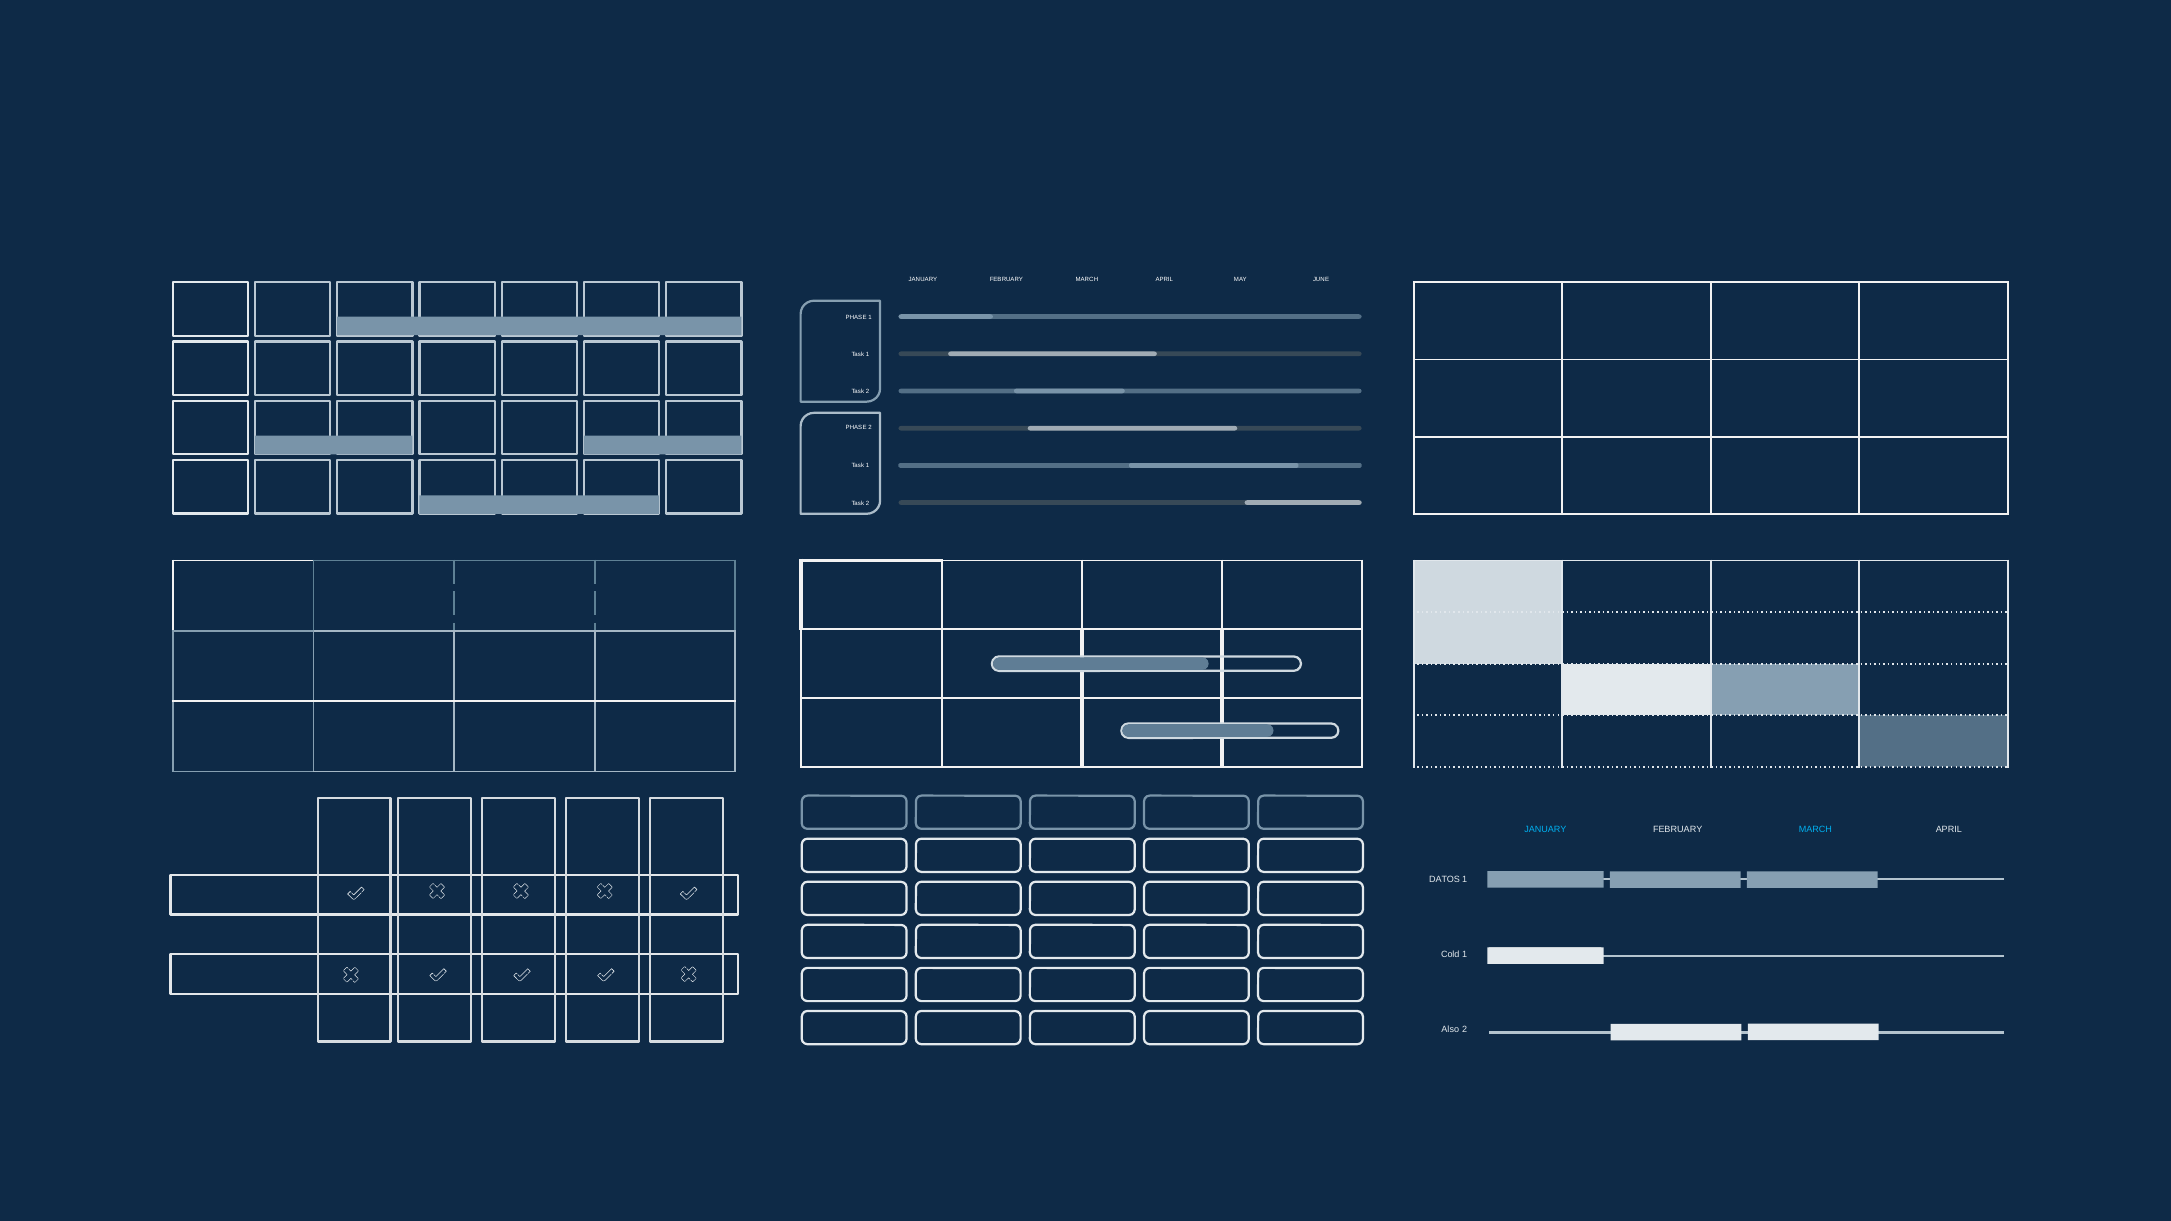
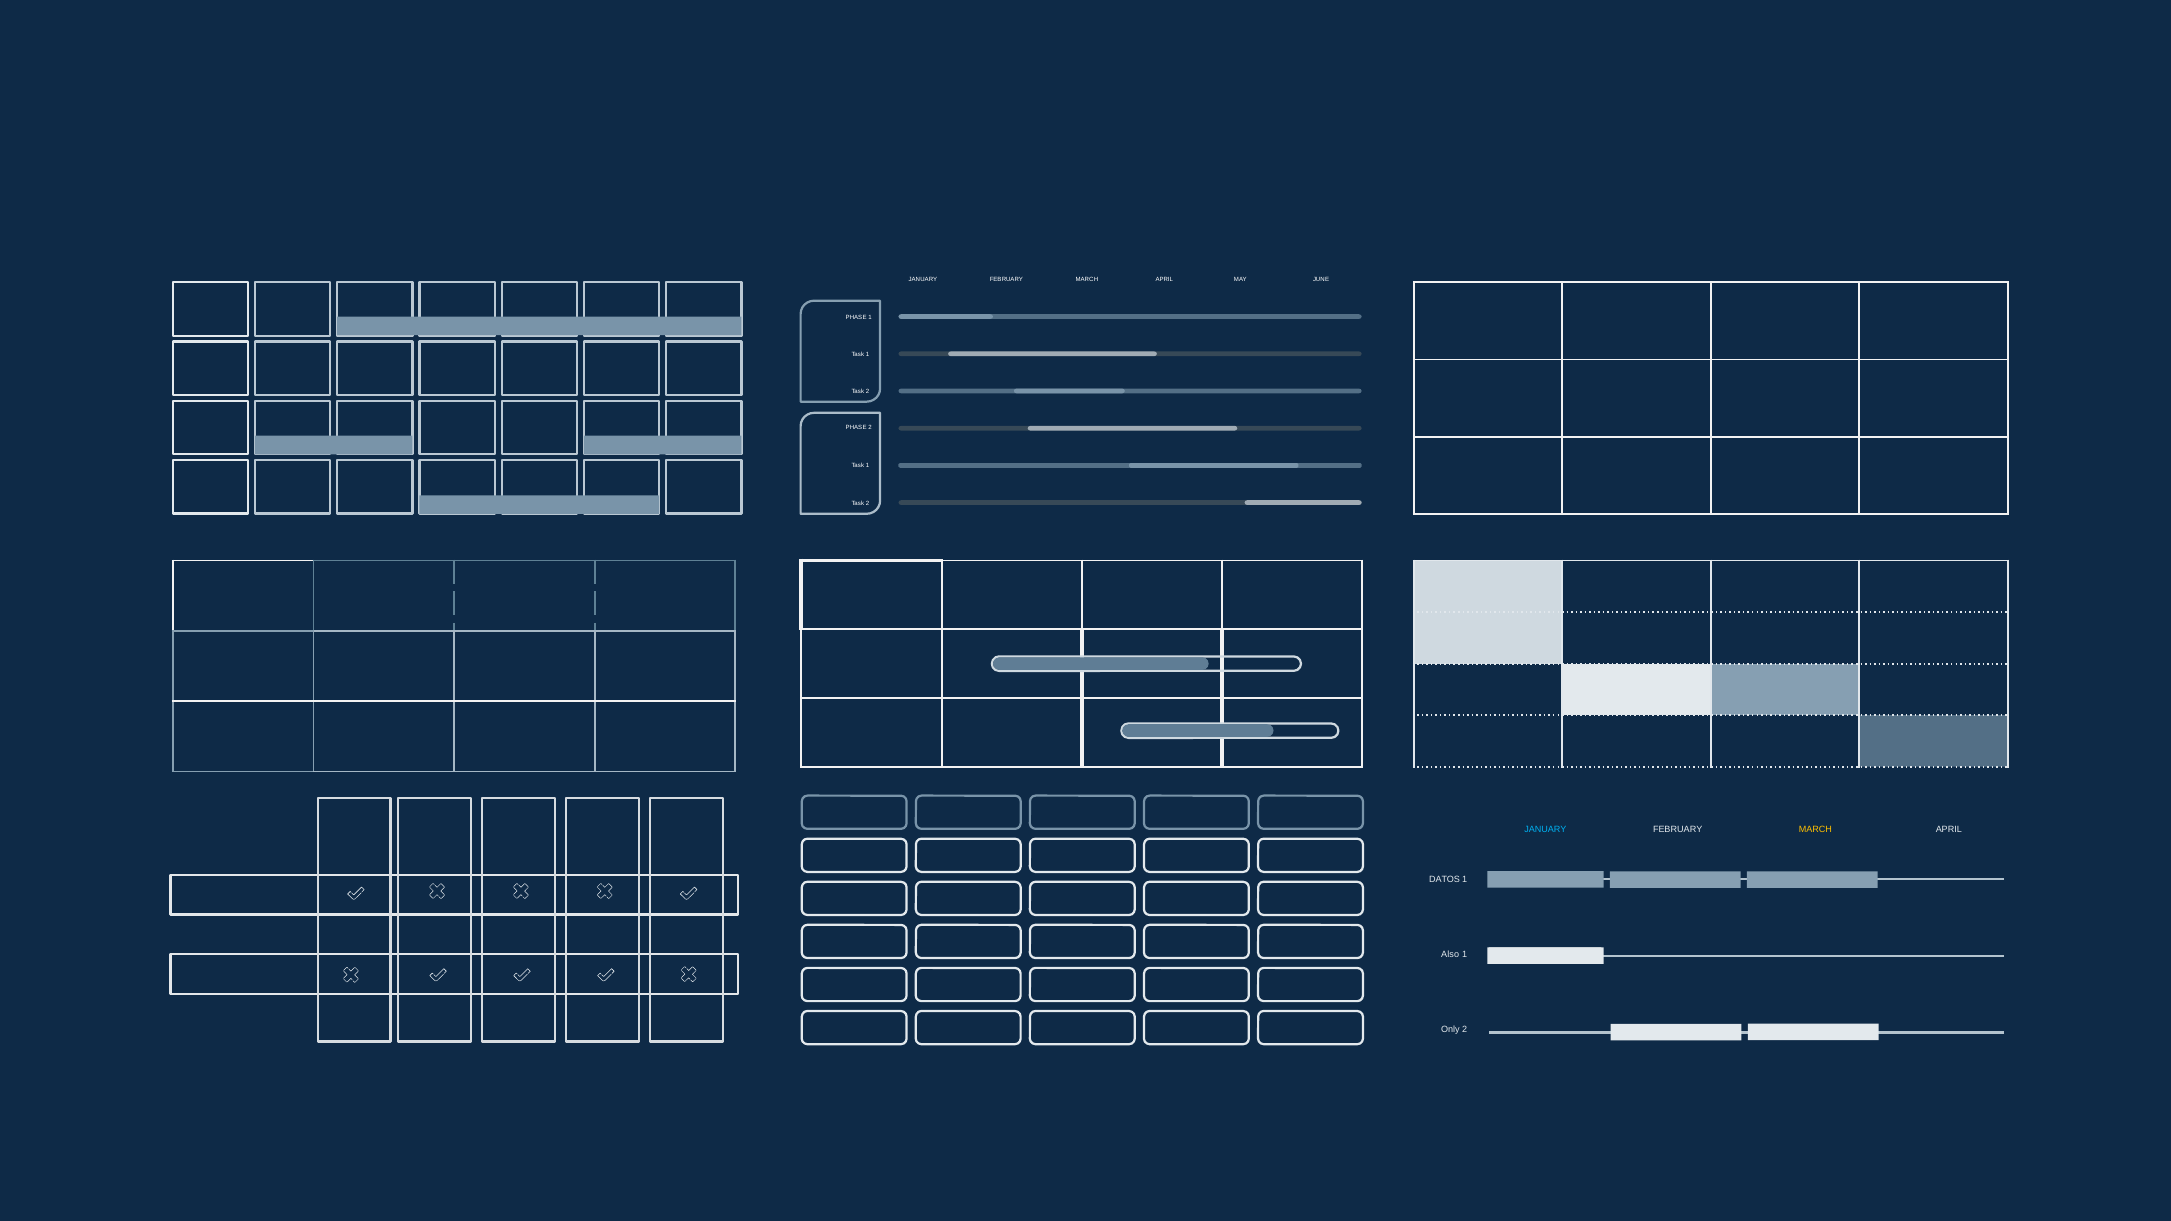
MARCH colour: light blue -> yellow (1815, 830)
Cold: Cold -> Also (1450, 955)
Also: Also -> Only (1450, 1030)
